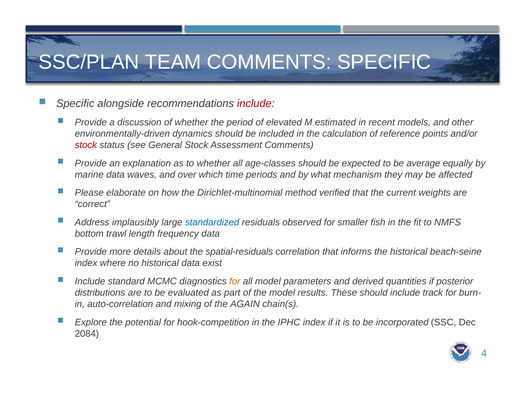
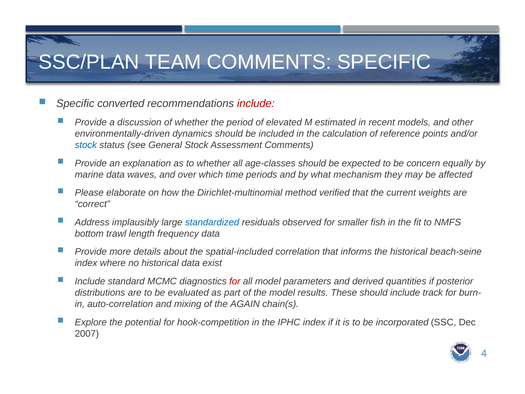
alongside: alongside -> converted (121, 103)
stock colour: red -> blue (86, 145)
average: average -> concern (423, 163)
spatial-residuals: spatial-residuals -> spatial-included (239, 252)
for colour: orange -> red (235, 281)
2084: 2084 -> 2007 (87, 333)
